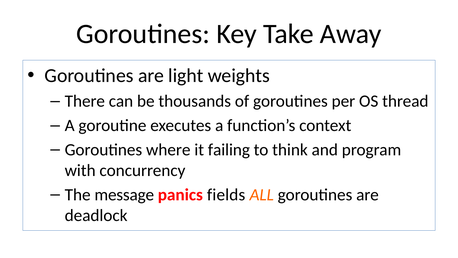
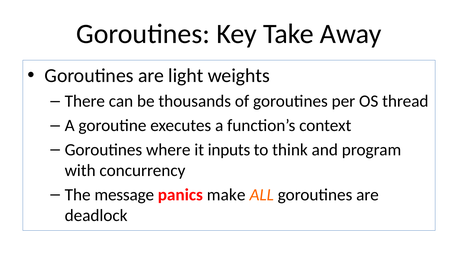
failing: failing -> inputs (229, 150)
fields: fields -> make (226, 194)
